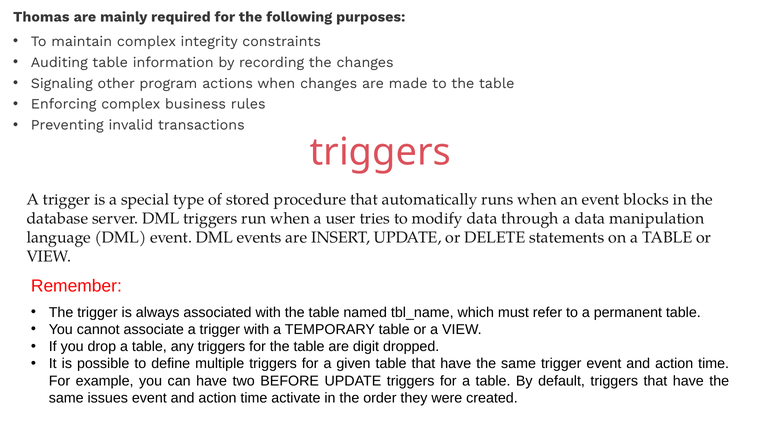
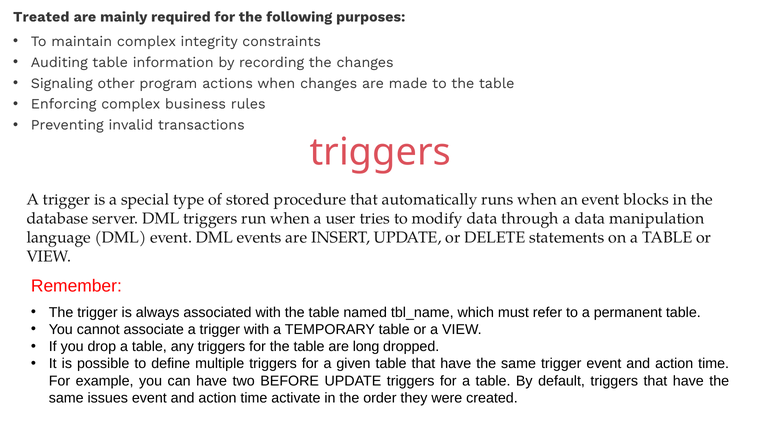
Thomas: Thomas -> Treated (41, 17)
digit: digit -> long (366, 347)
